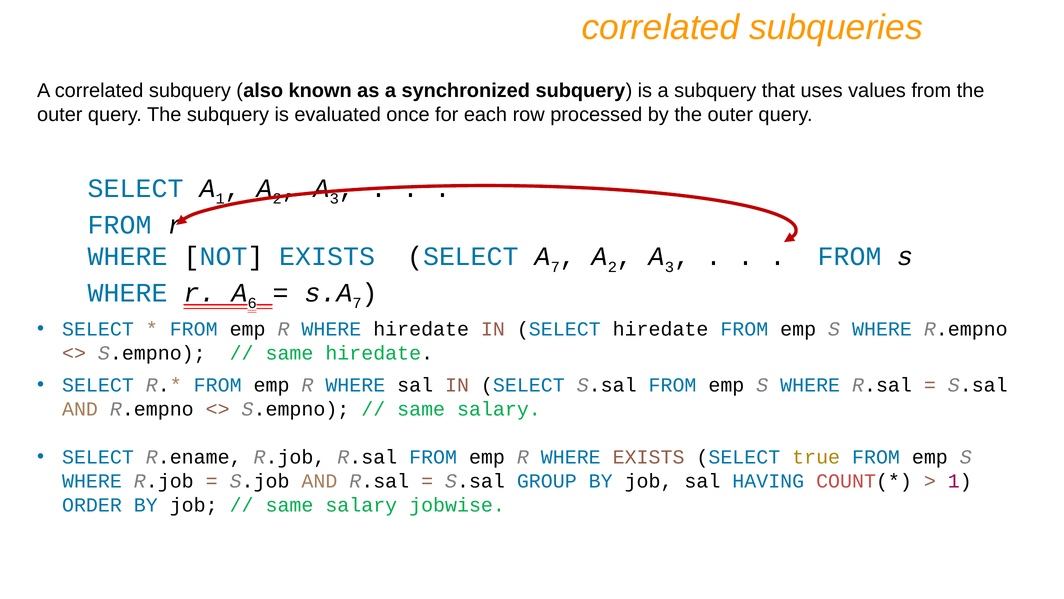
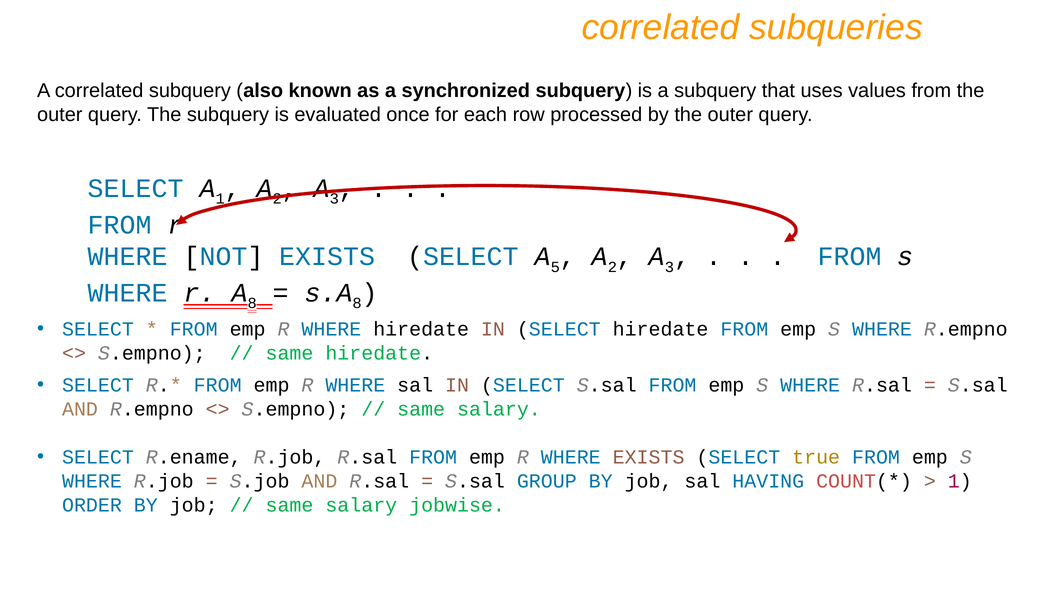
A 7: 7 -> 5 (555, 267)
A 6: 6 -> 8 (252, 303)
7: 7 -> 8 (357, 303)
